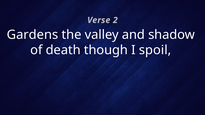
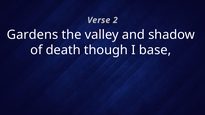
spoil: spoil -> base (155, 50)
